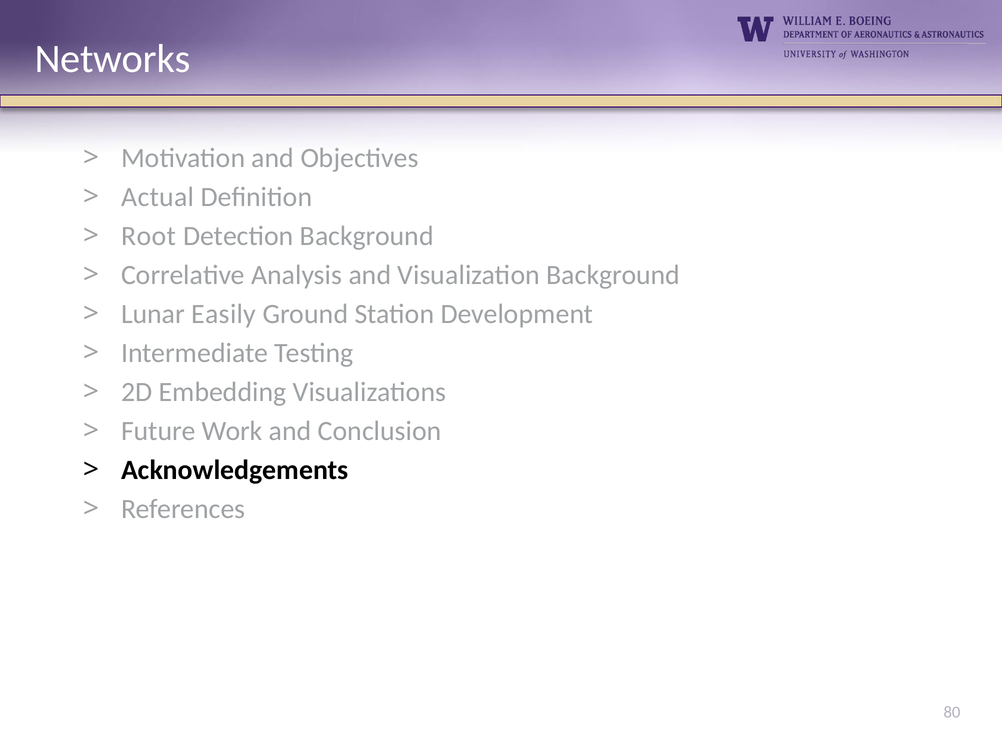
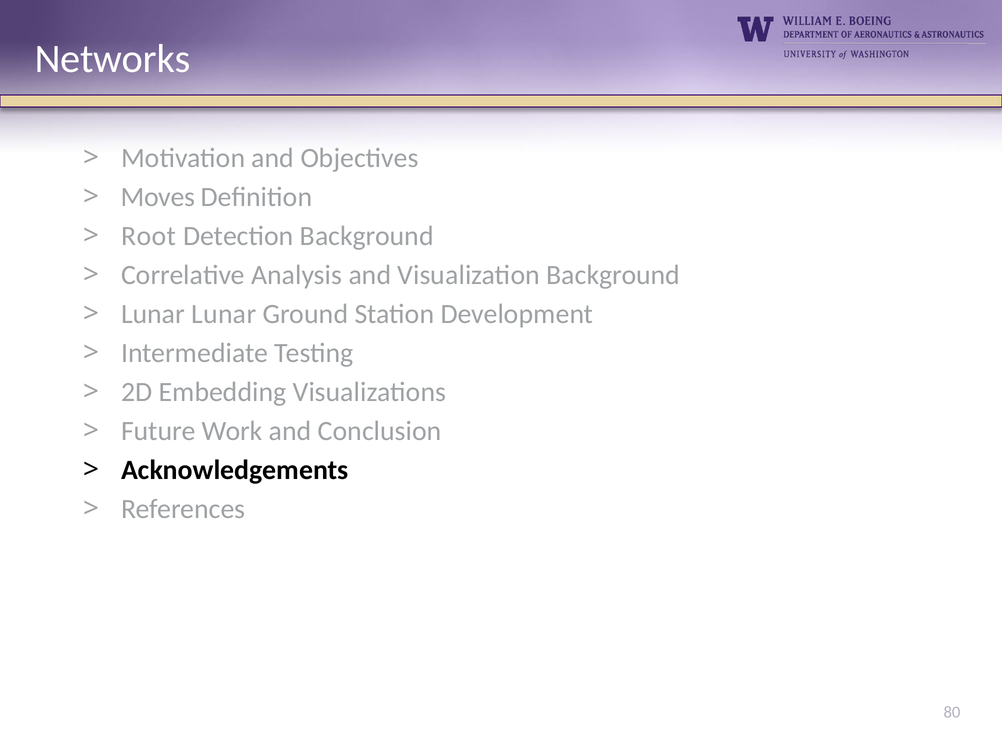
Actual: Actual -> Moves (158, 197)
Lunar Easily: Easily -> Lunar (224, 314)
